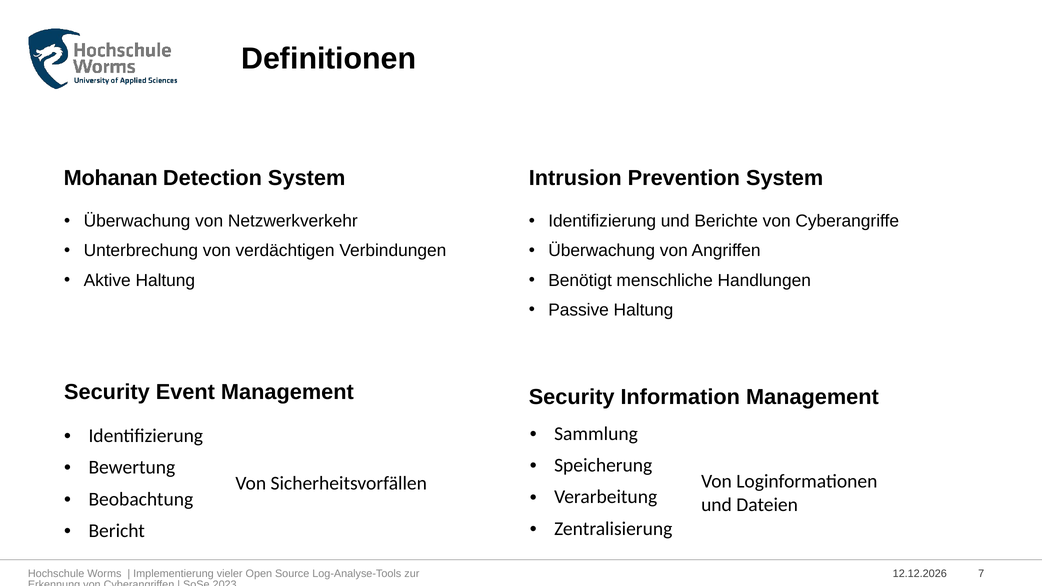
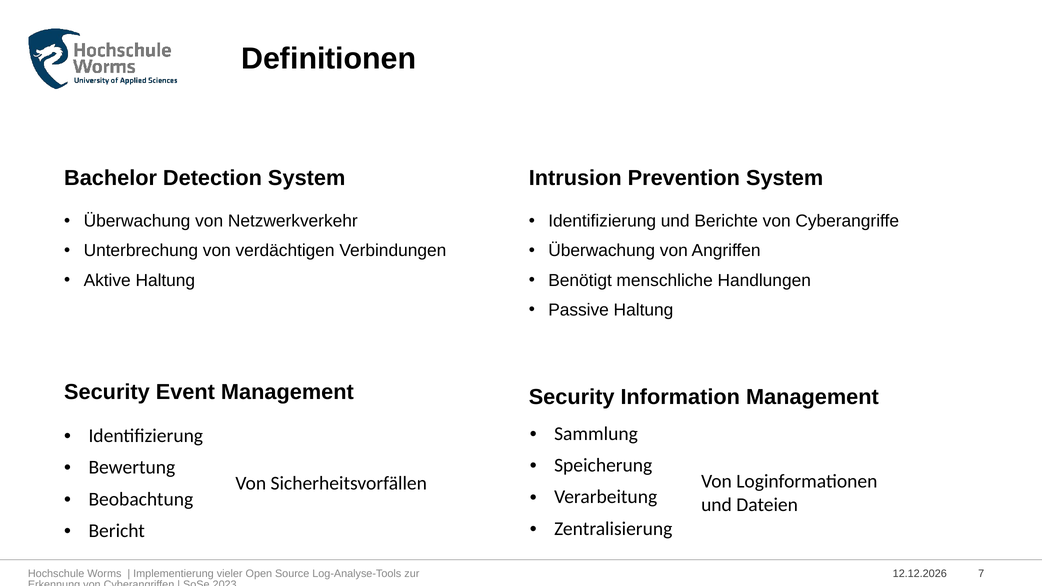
Mohanan: Mohanan -> Bachelor (111, 178)
